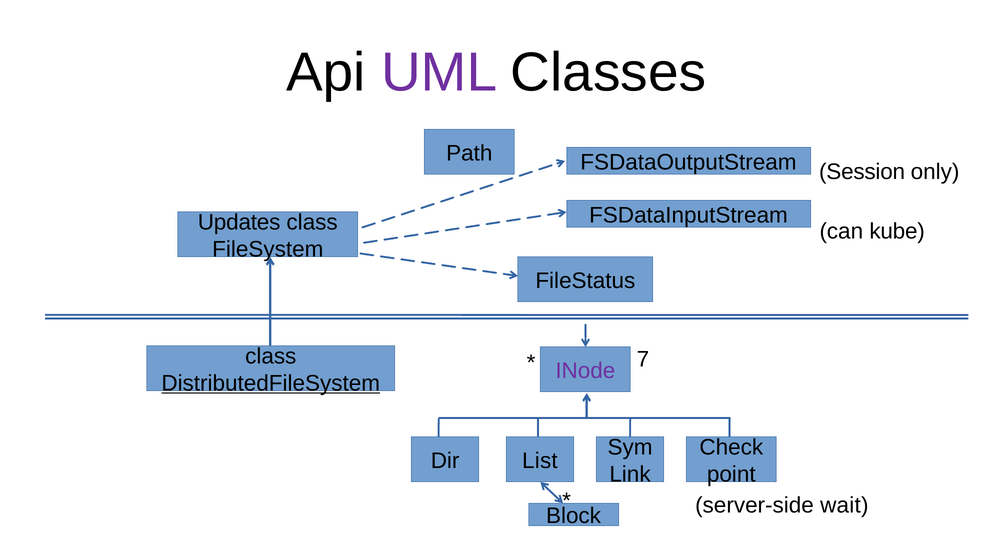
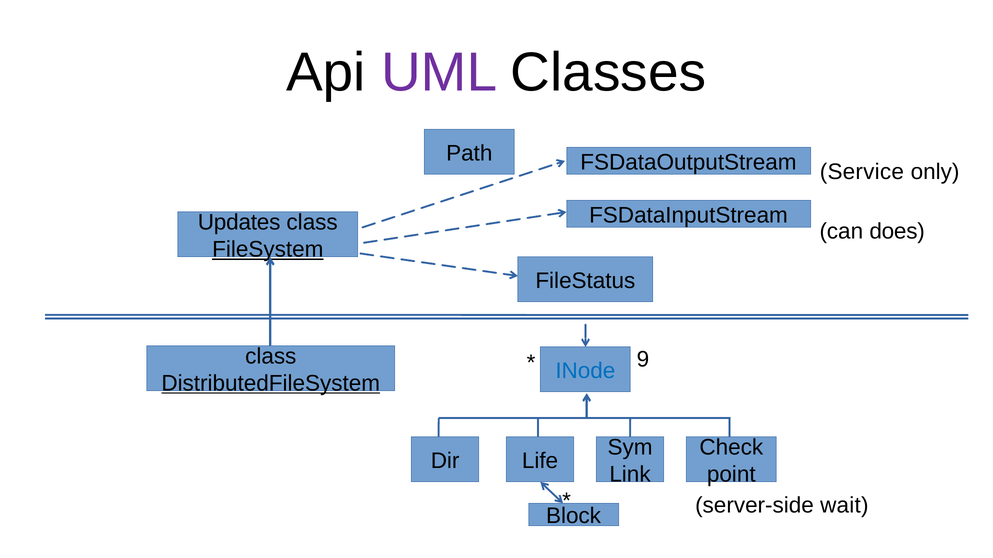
Session: Session -> Service (862, 172)
kube: kube -> does (897, 232)
FileSystem underline: none -> present (268, 250)
7: 7 -> 9 (643, 360)
INode colour: purple -> blue (585, 371)
List: List -> Life (540, 461)
